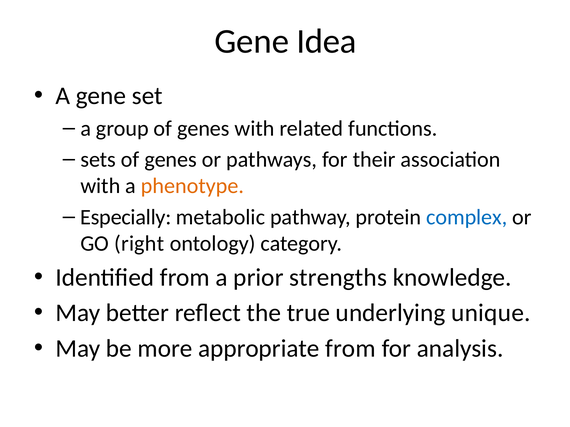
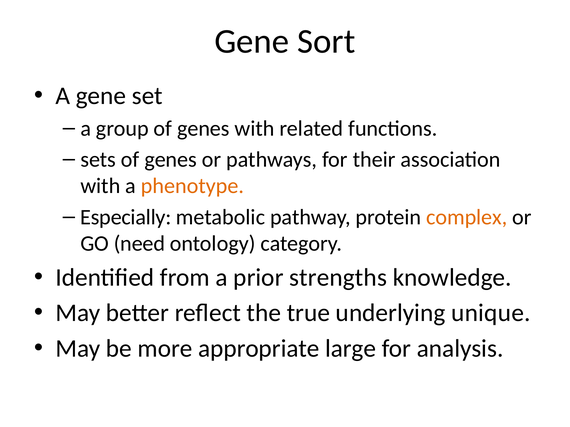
Idea: Idea -> Sort (326, 42)
complex colour: blue -> orange (467, 217)
right: right -> need (139, 244)
appropriate from: from -> large (351, 349)
